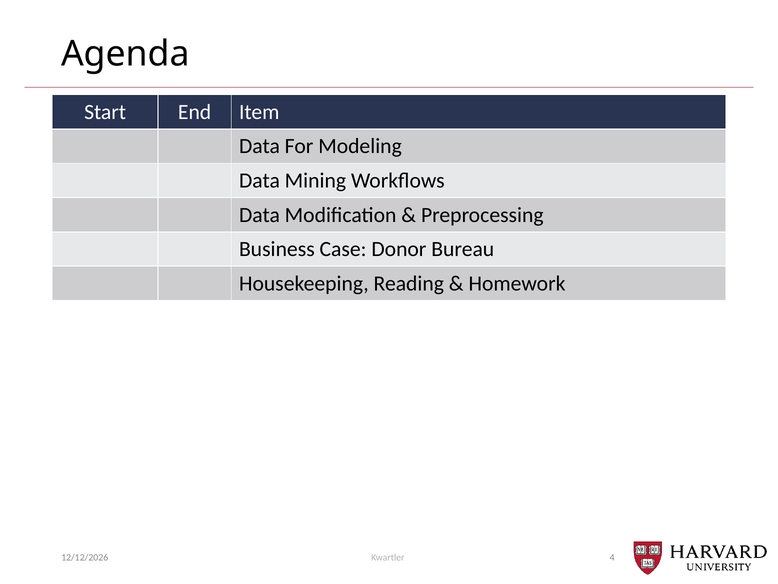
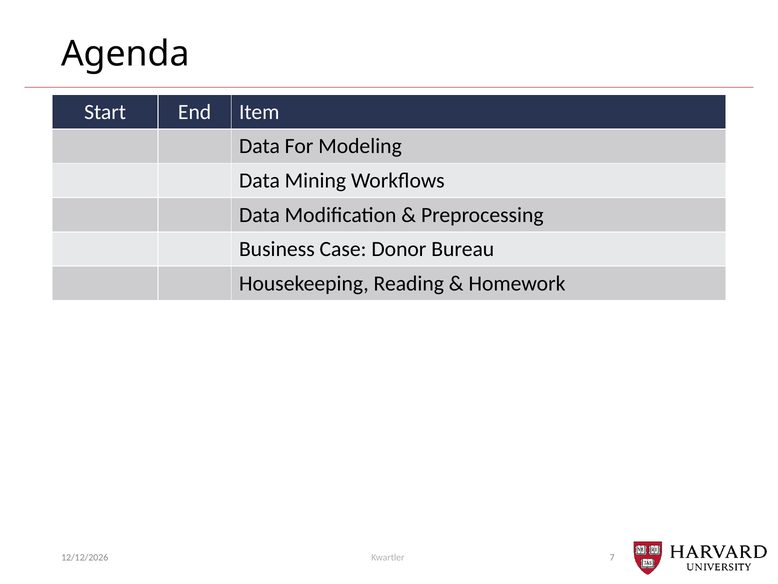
4: 4 -> 7 (612, 557)
